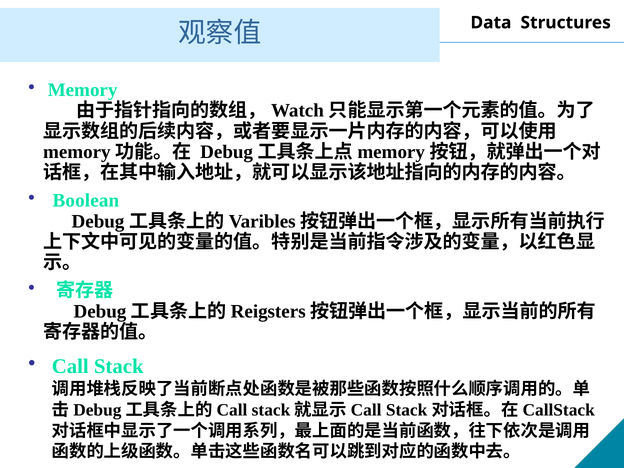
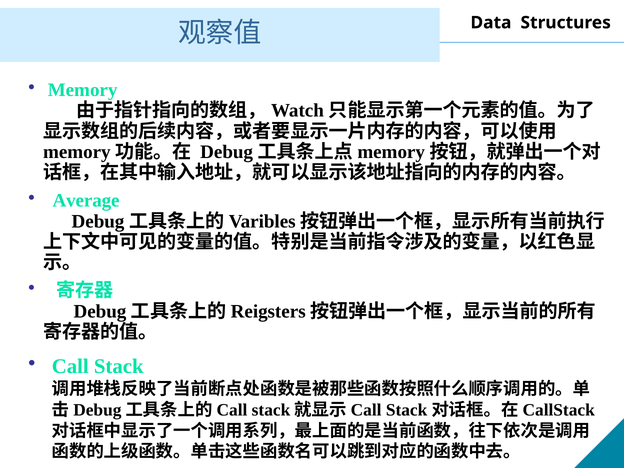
Boolean: Boolean -> Average (86, 201)
